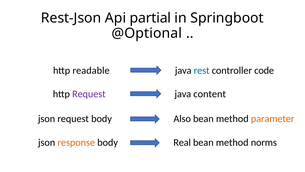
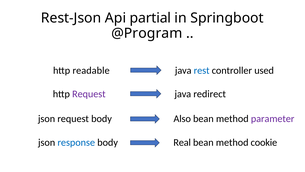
@Optional: @Optional -> @Program (147, 33)
code: code -> used (264, 70)
content: content -> redirect (210, 94)
parameter colour: orange -> purple (273, 118)
response colour: orange -> blue (76, 142)
norms: norms -> cookie (264, 142)
